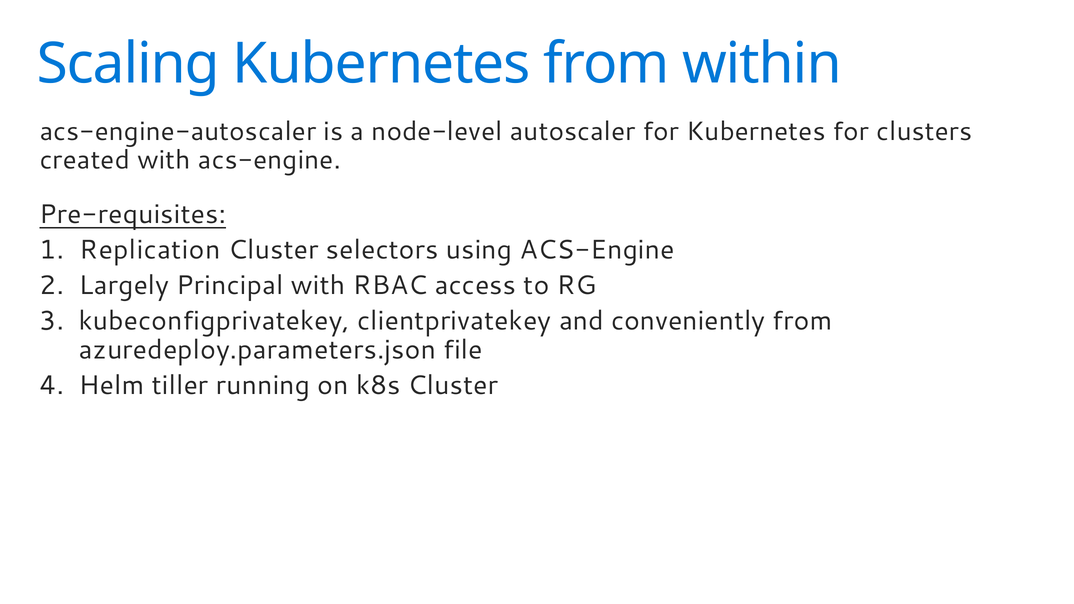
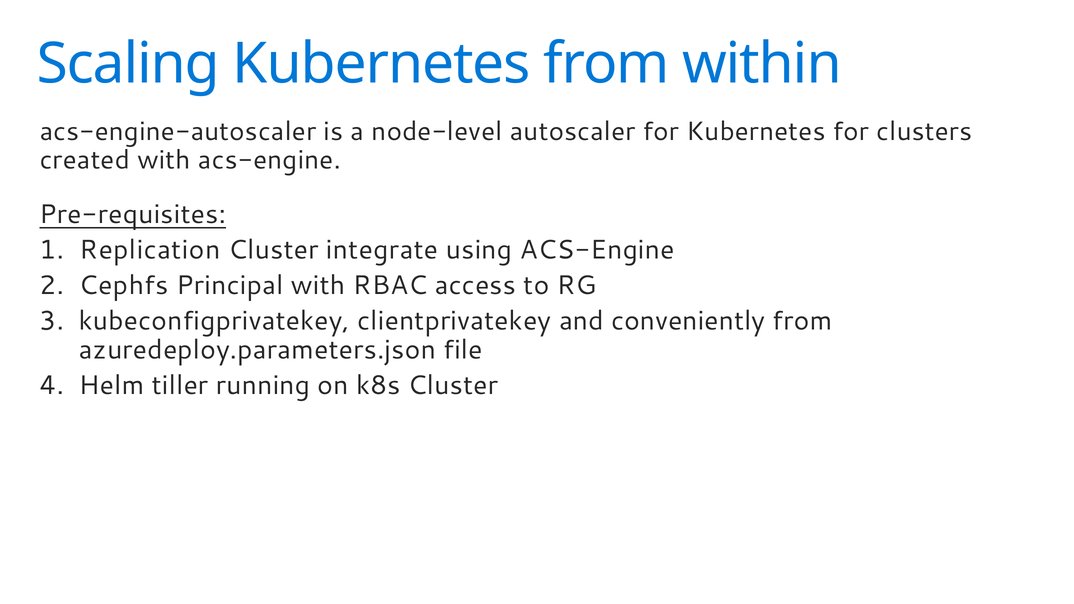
selectors: selectors -> integrate (382, 250)
Largely: Largely -> Cephfs (124, 285)
